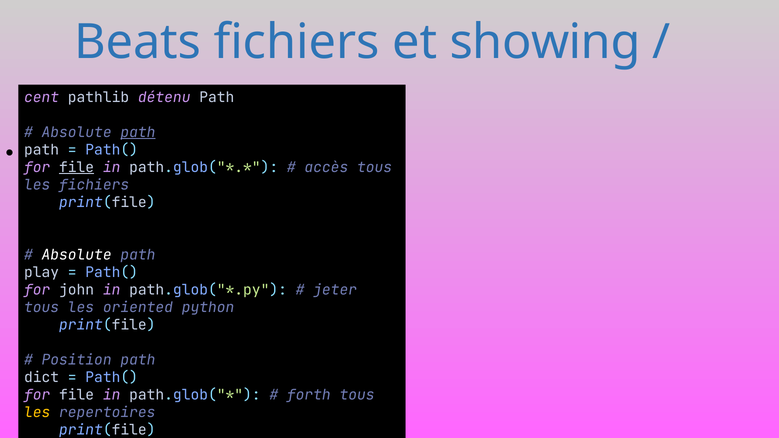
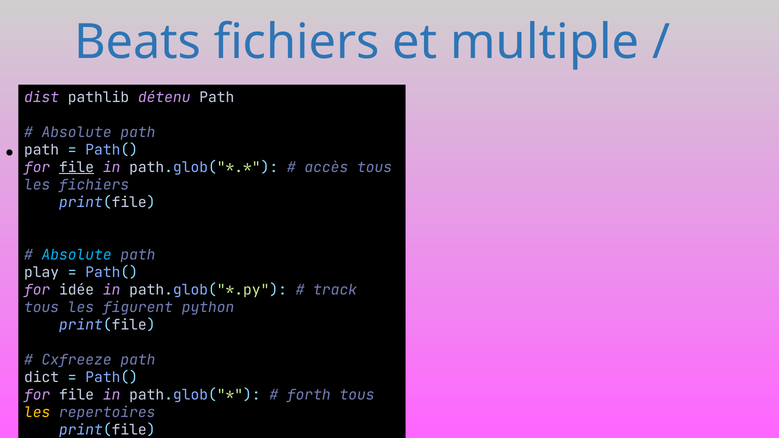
showing: showing -> multiple (545, 42)
cent: cent -> dist (42, 97)
path underline: present -> none (138, 132)
Absolute colour: white -> light blue (77, 255)
john: john -> idée (77, 290)
jeter: jeter -> track (335, 290)
oriented: oriented -> figurent (138, 308)
Position: Position -> Cxfreeze (77, 360)
